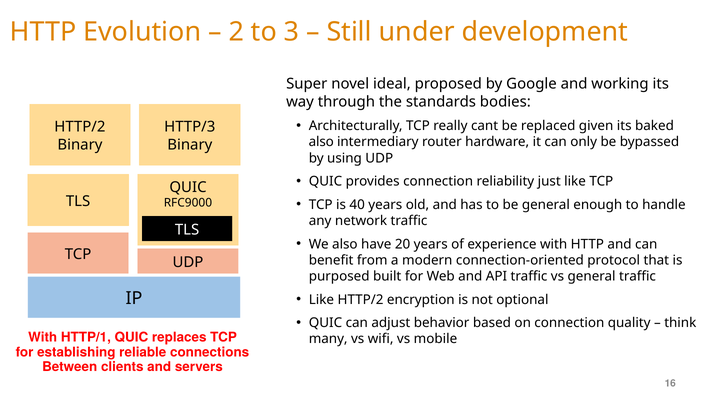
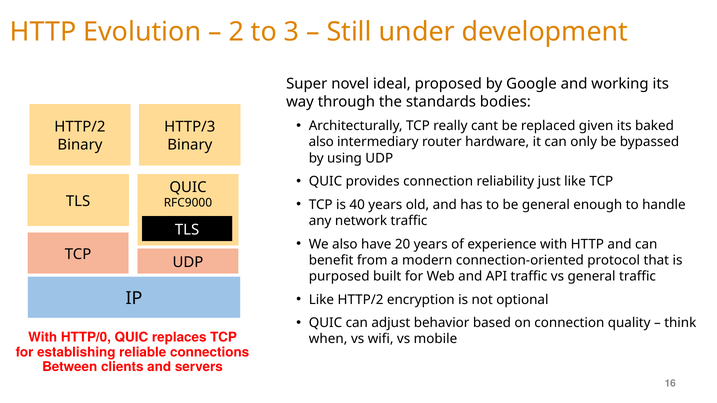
HTTP/1: HTTP/1 -> HTTP/0 (86, 338)
many: many -> when (328, 339)
